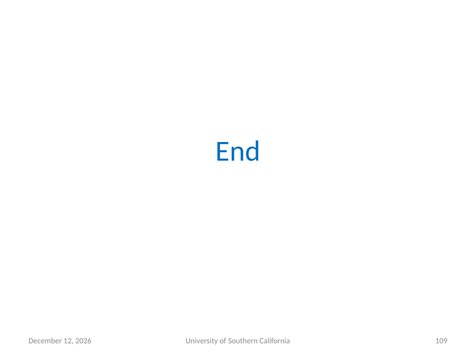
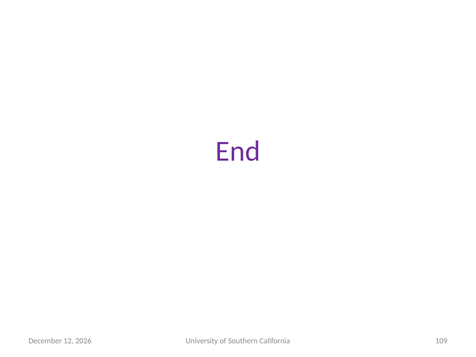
End colour: blue -> purple (238, 151)
